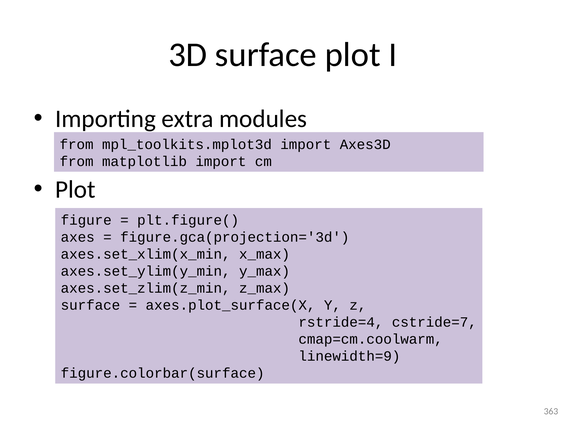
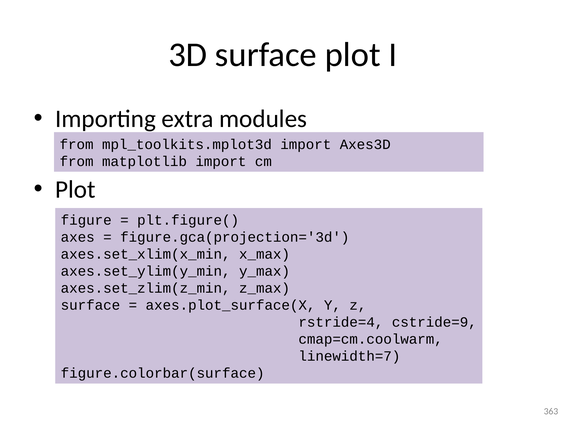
cstride=7: cstride=7 -> cstride=9 (434, 322)
linewidth=9: linewidth=9 -> linewidth=7 (349, 356)
